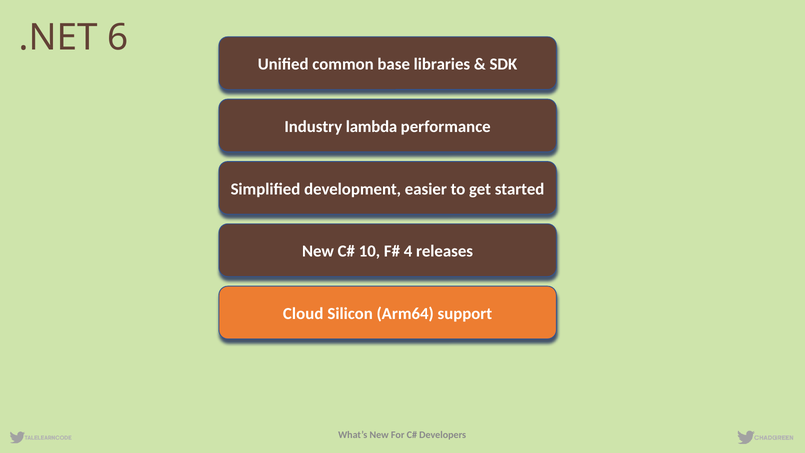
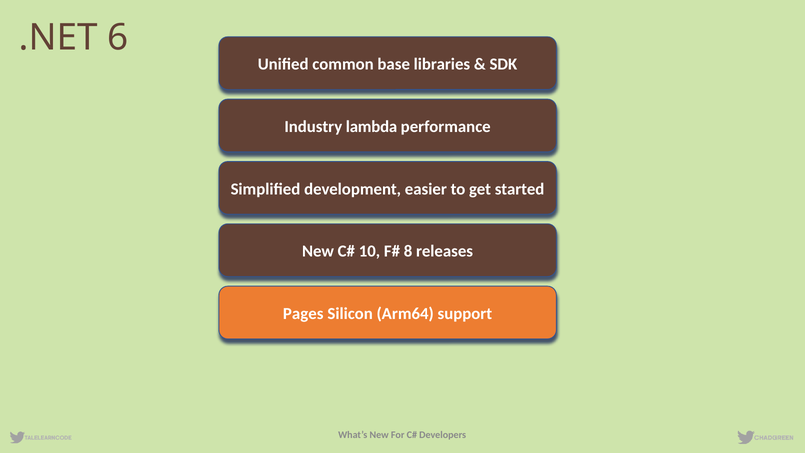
4: 4 -> 8 (408, 251)
Cloud: Cloud -> Pages (303, 314)
